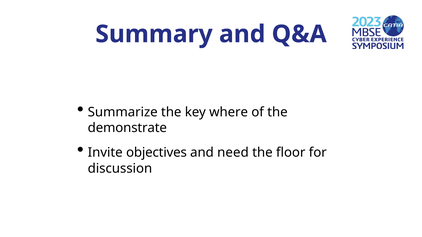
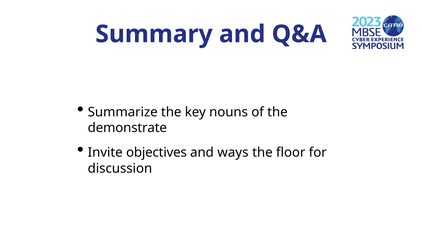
where: where -> nouns (229, 112)
need: need -> ways (233, 153)
